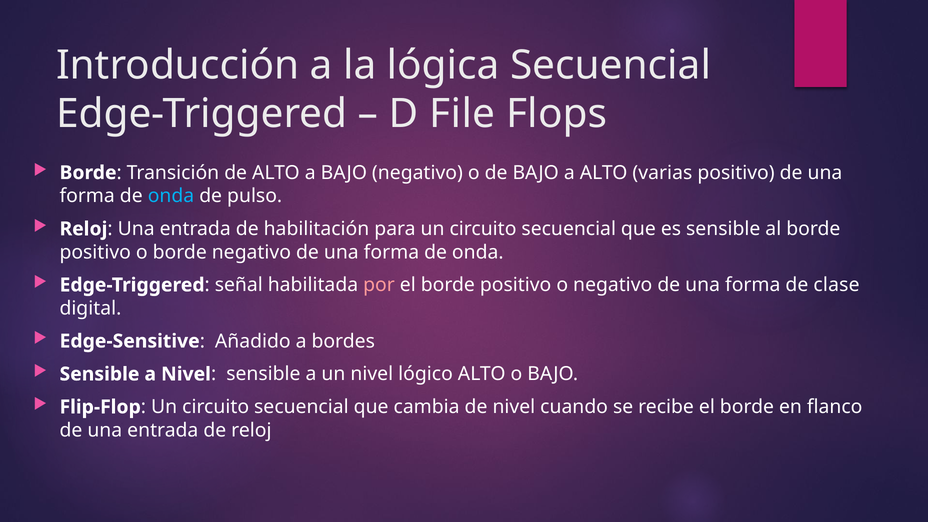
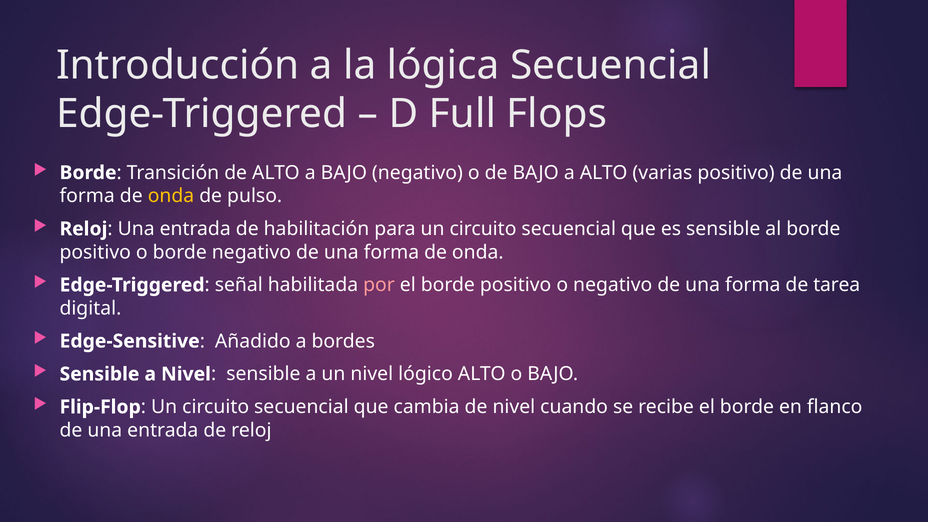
File: File -> Full (462, 114)
onda colour: light blue -> yellow (171, 196)
clase: clase -> tarea (837, 285)
